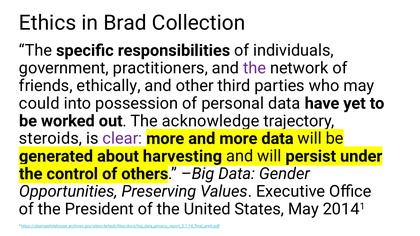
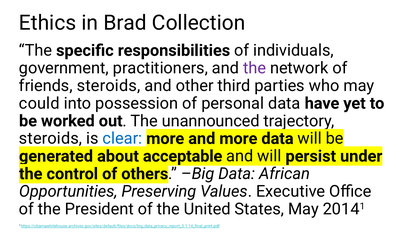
friends ethically: ethically -> steroids (109, 86)
acknowledge: acknowledge -> unannounced (211, 121)
clear colour: purple -> blue (122, 139)
harvesting: harvesting -> acceptable (183, 156)
Gender: Gender -> African (284, 174)
